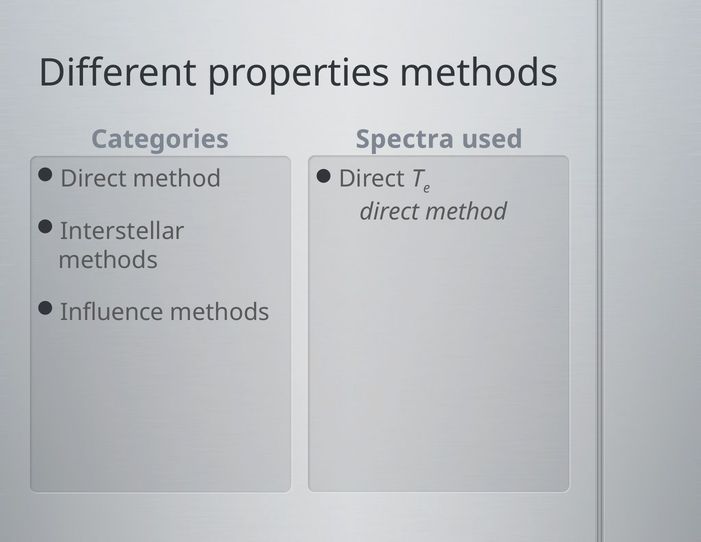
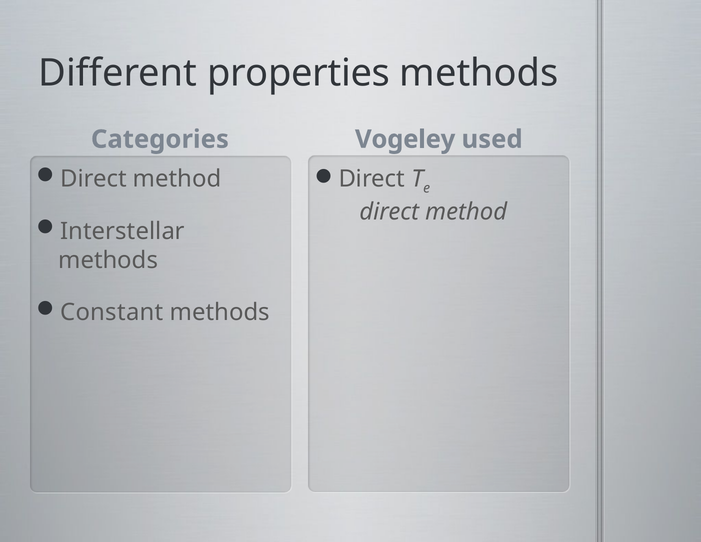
Spectra: Spectra -> Vogeley (405, 139)
Influence: Influence -> Constant (112, 312)
